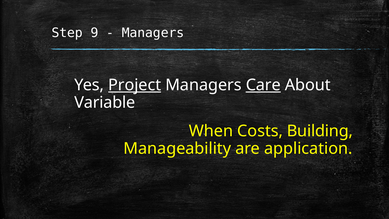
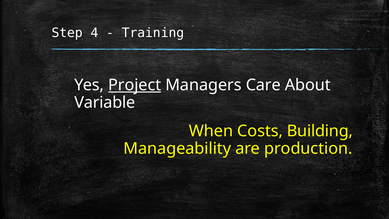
9: 9 -> 4 (94, 33)
Managers: Managers -> Training (153, 33)
Care underline: present -> none (263, 85)
application: application -> production (308, 149)
